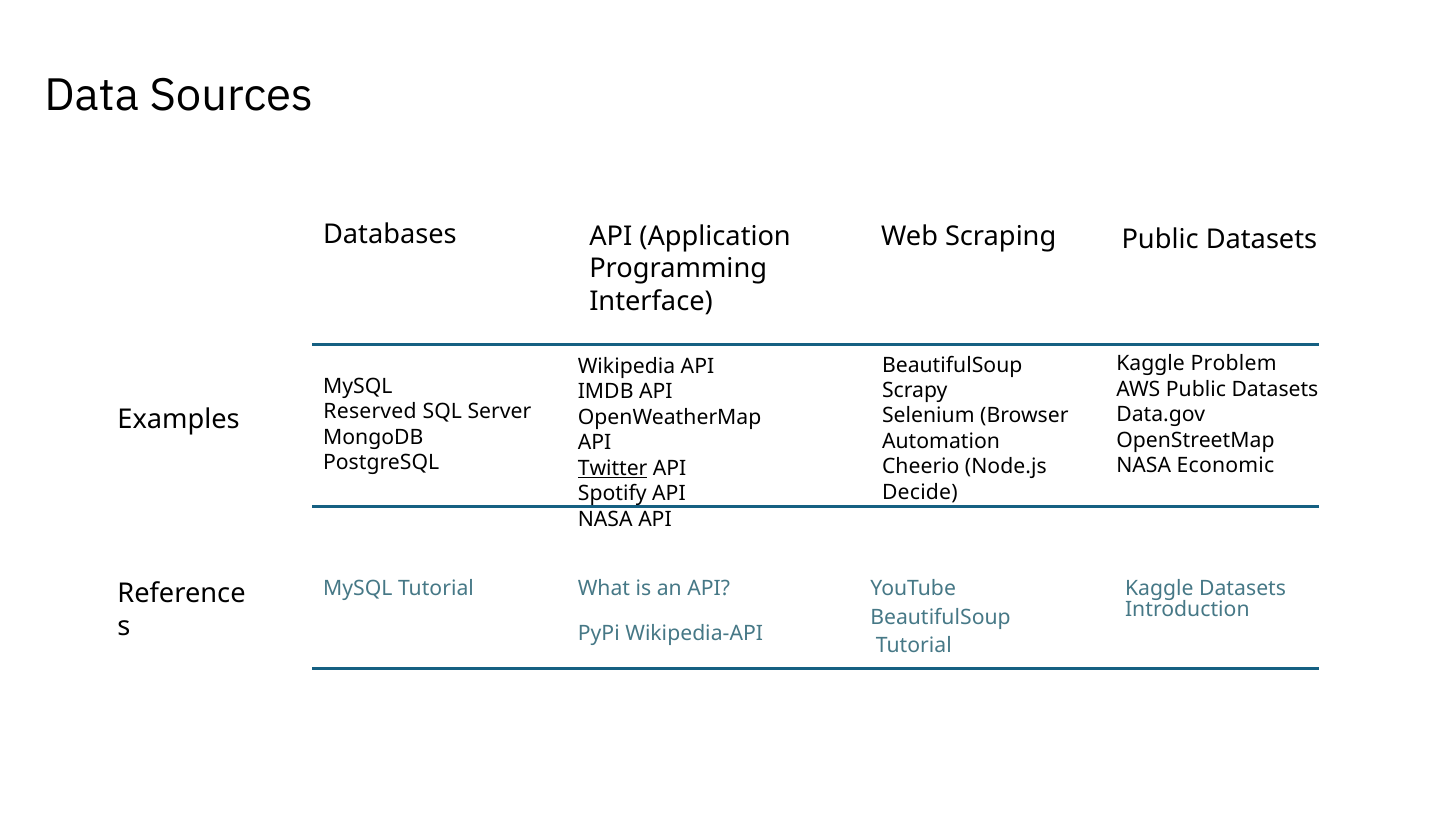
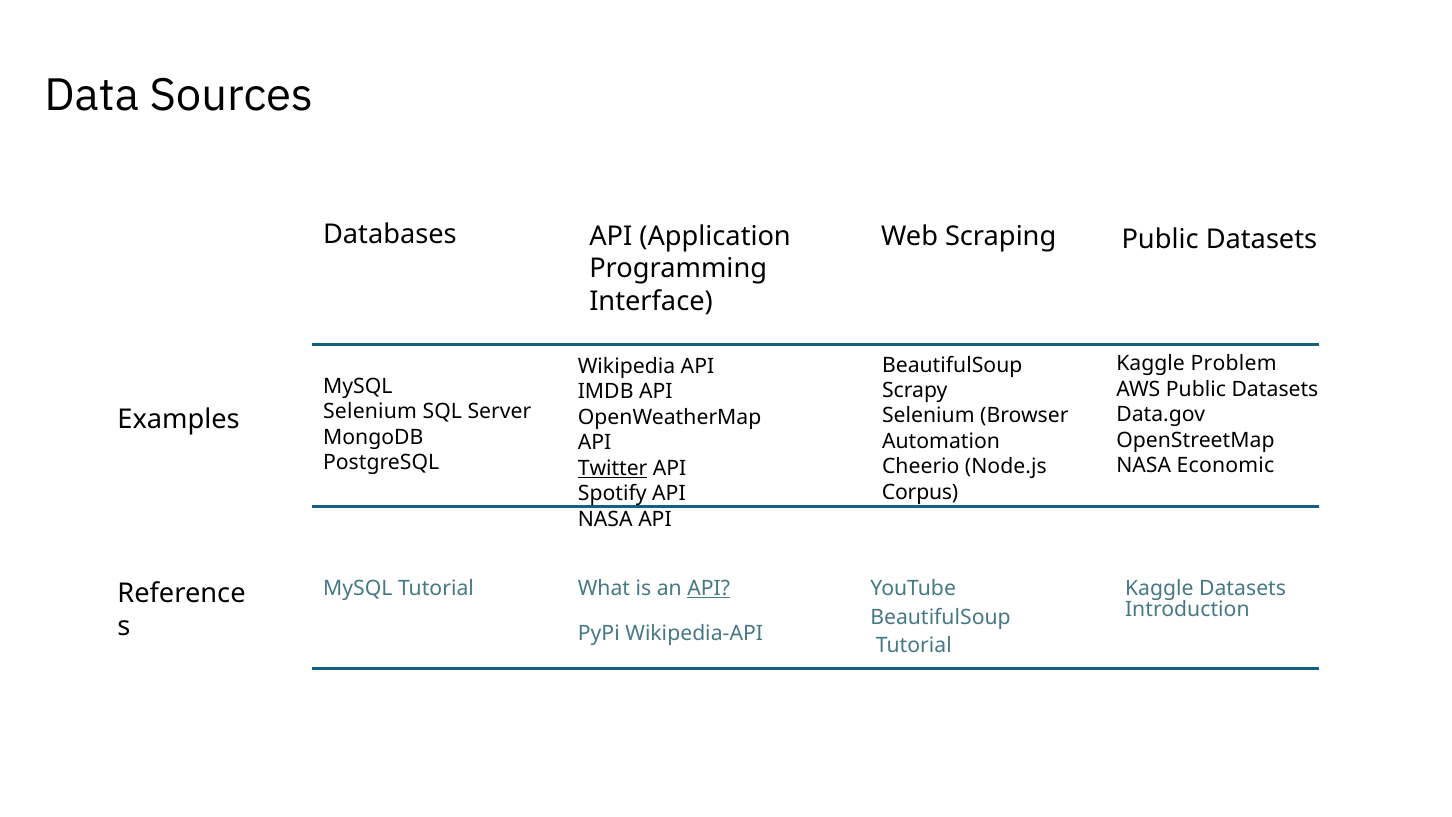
Reserved: Reserved -> Selenium (370, 412)
Decide: Decide -> Corpus (920, 492)
API underline: none -> present (709, 588)
